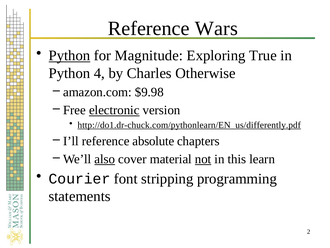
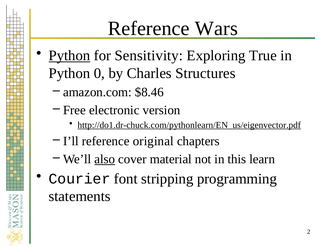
Magnitude: Magnitude -> Sensitivity (149, 55)
4: 4 -> 0 (99, 73)
Otherwise: Otherwise -> Structures (205, 73)
$9.98: $9.98 -> $8.46 (149, 92)
electronic underline: present -> none (114, 110)
http://do1.dr-chuck.com/pythonlearn/EN_us/differently.pdf: http://do1.dr-chuck.com/pythonlearn/EN_us/differently.pdf -> http://do1.dr-chuck.com/pythonlearn/EN_us/eigenvector.pdf (189, 125)
absolute: absolute -> original (153, 141)
not underline: present -> none (203, 159)
